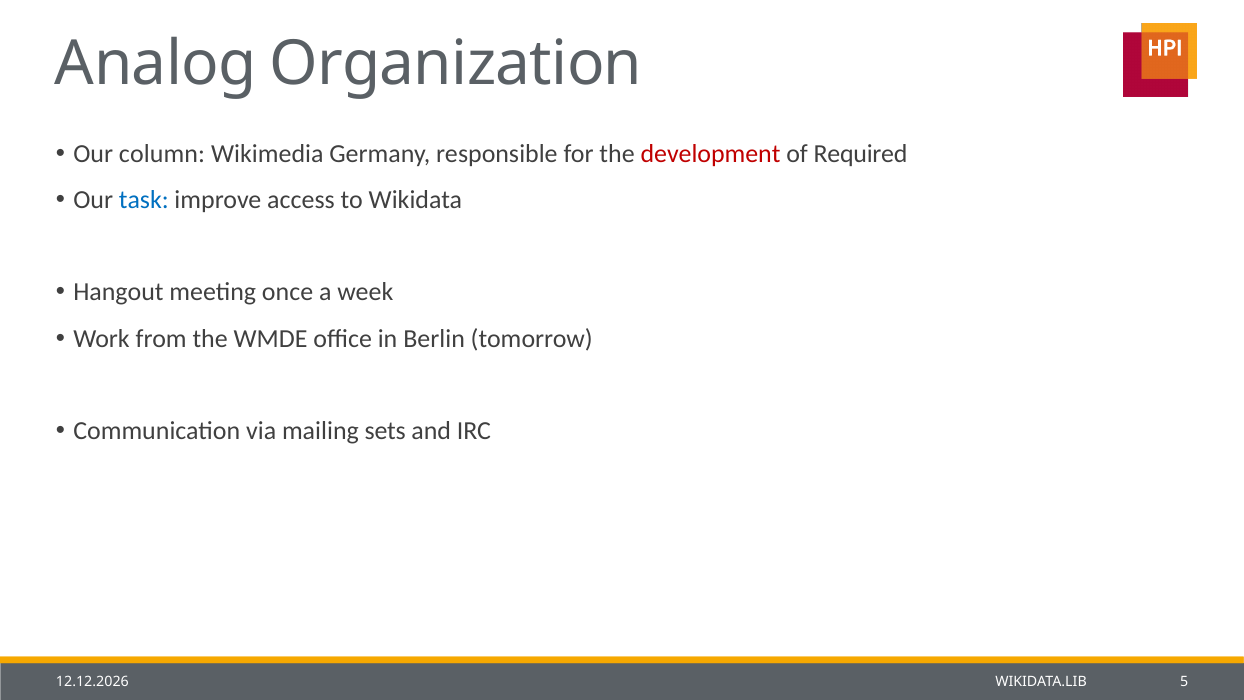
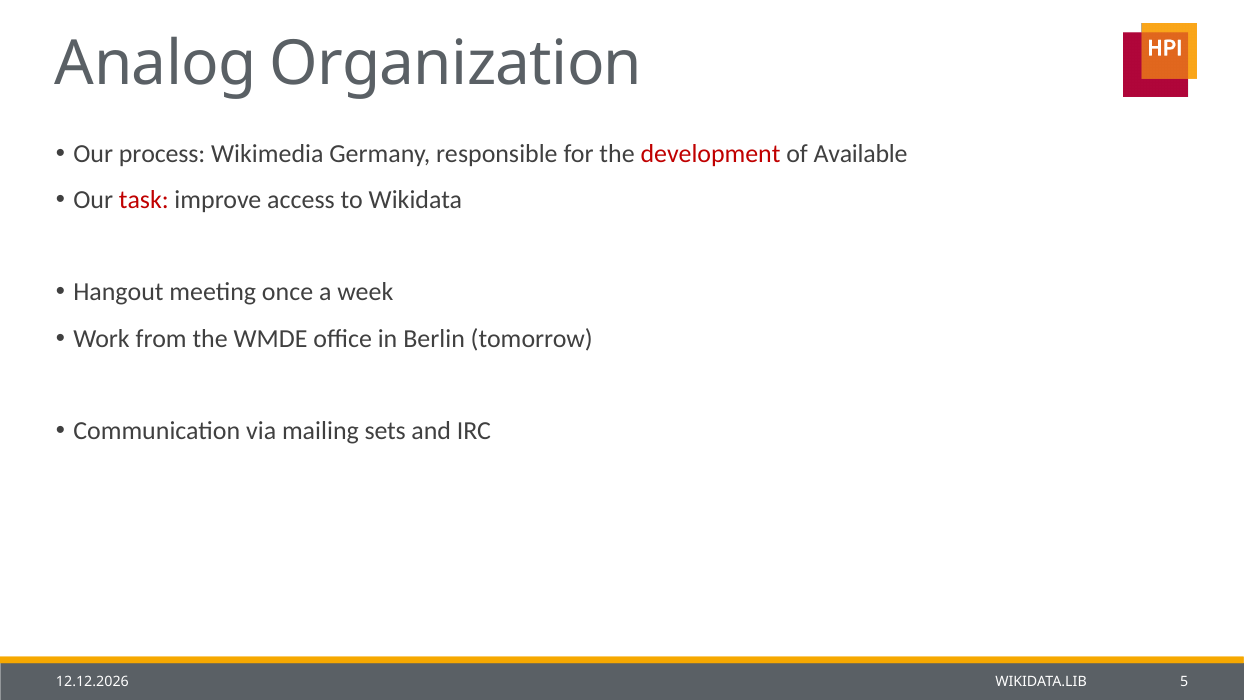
column: column -> process (162, 154)
Required: Required -> Available (861, 154)
task colour: blue -> red (144, 200)
